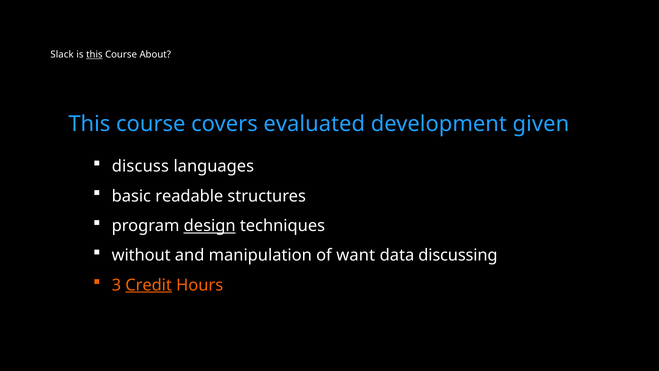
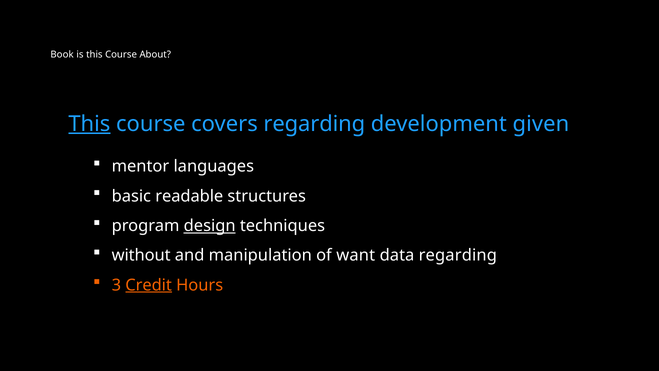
Slack: Slack -> Book (62, 55)
this underline: present -> none (94, 55)
This underline: none -> present (89, 124)
covers evaluated: evaluated -> regarding (314, 124)
discuss: discuss -> mentor (140, 166)
data discussing: discussing -> regarding (458, 255)
